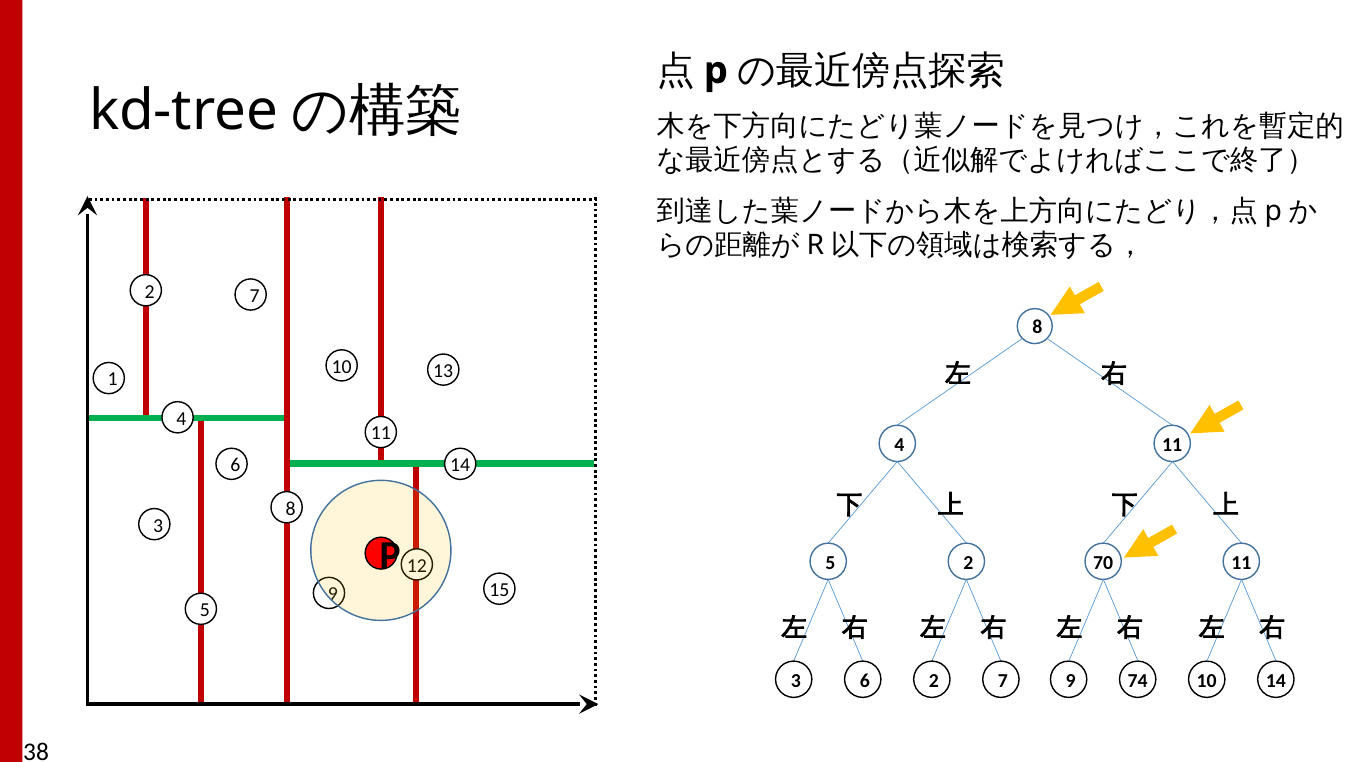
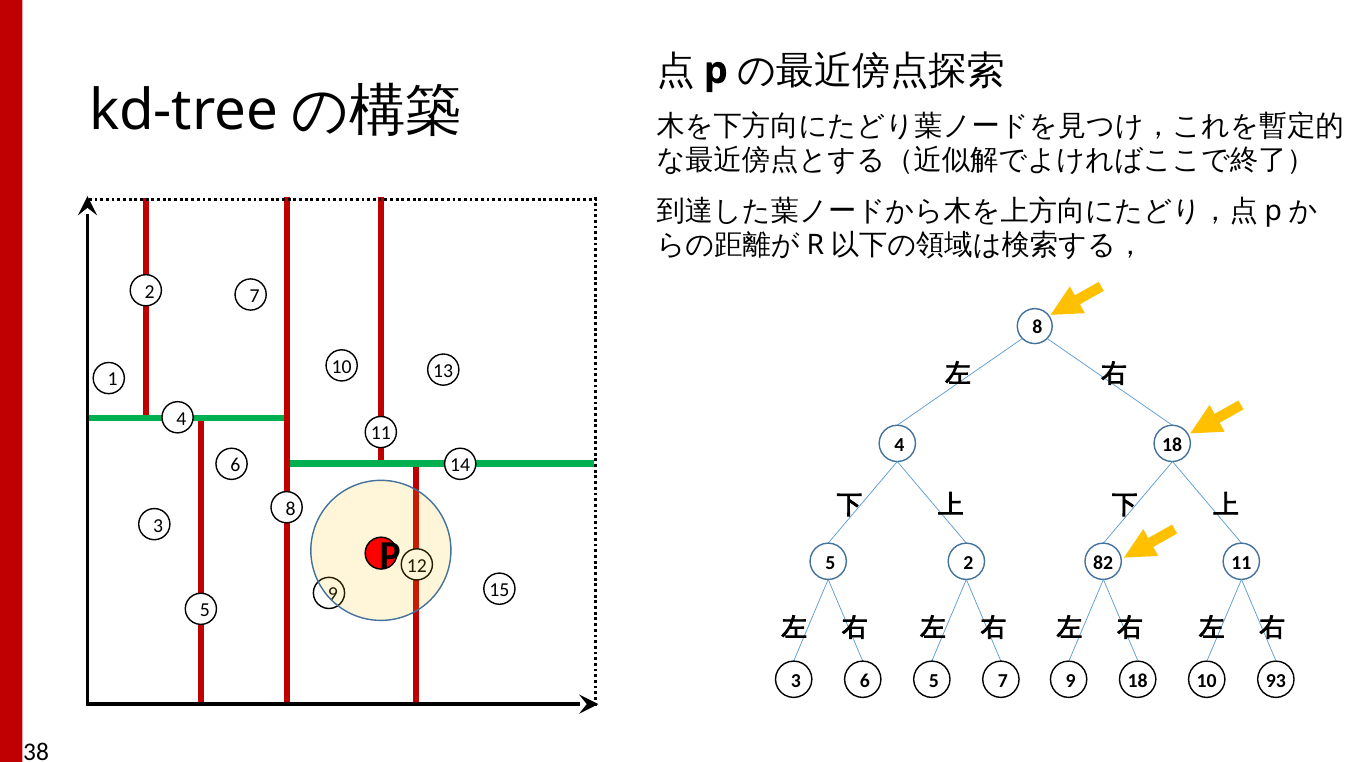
4 11: 11 -> 18 (1172, 445)
70: 70 -> 82 (1103, 563)
6 2: 2 -> 5 (934, 681)
9 74: 74 -> 18 (1138, 681)
10 14: 14 -> 93 (1276, 681)
